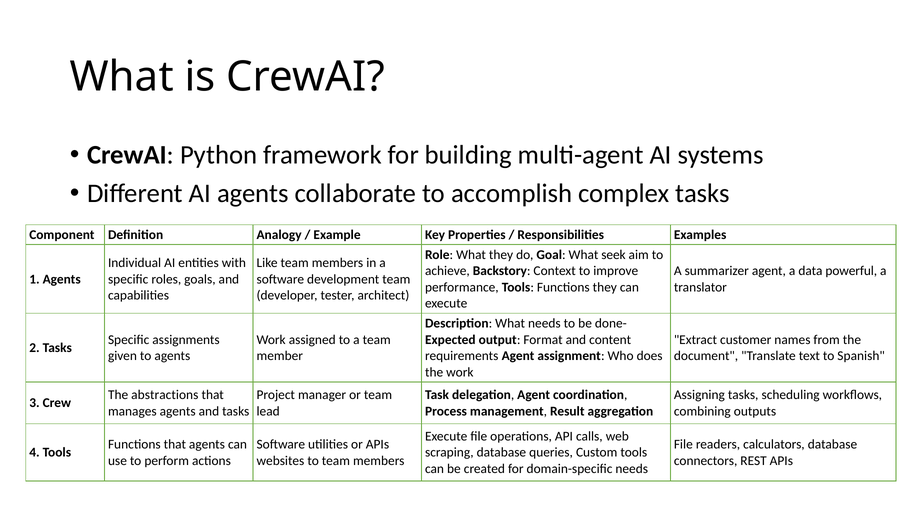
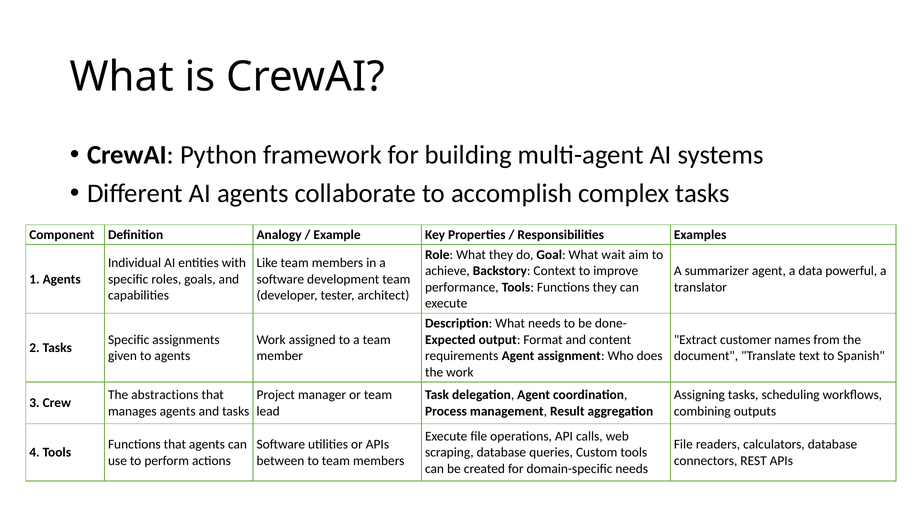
seek: seek -> wait (613, 255)
websites: websites -> between (280, 460)
